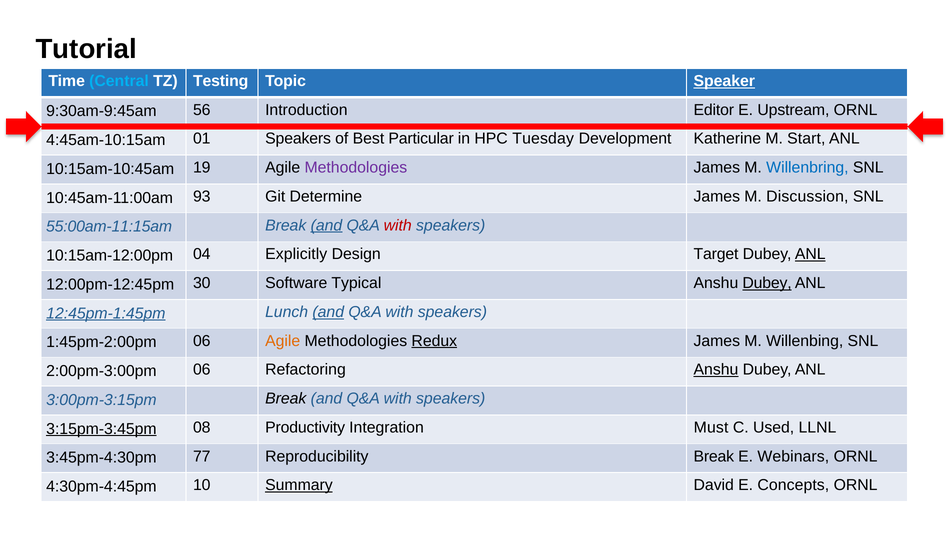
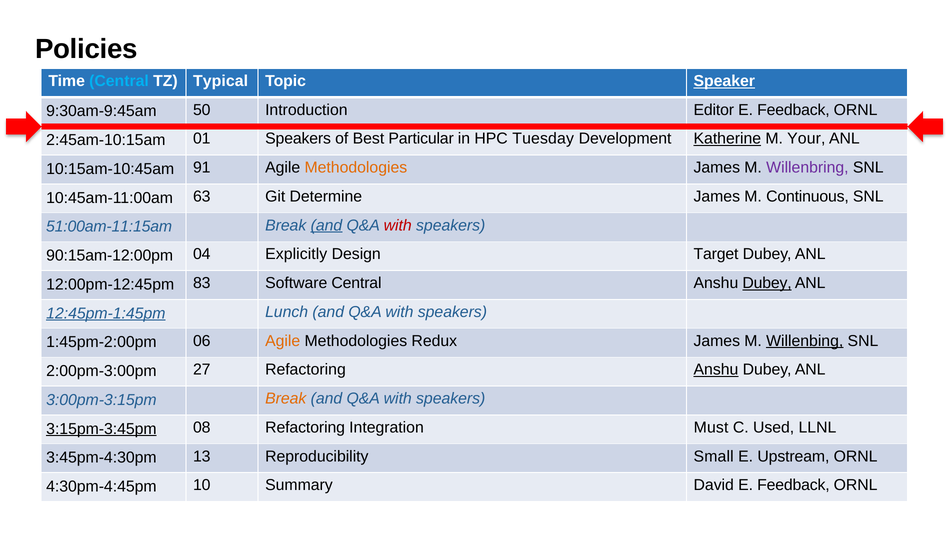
Tutorial: Tutorial -> Policies (86, 49)
Testing: Testing -> Typical (221, 81)
56: 56 -> 50 (202, 110)
Upstream: Upstream -> Feedback (793, 110)
4:45am-10:15am: 4:45am-10:15am -> 2:45am-10:15am (106, 140)
Katherine underline: none -> present (727, 139)
Start: Start -> Your (806, 139)
19: 19 -> 91 (202, 168)
Methodologies colour: purple -> orange (356, 168)
Willenbring colour: blue -> purple (807, 168)
93: 93 -> 63 (202, 197)
Discussion: Discussion -> Continuous (808, 197)
55:00am-11:15am: 55:00am-11:15am -> 51:00am-11:15am (109, 227)
10:15am-12:00pm: 10:15am-12:00pm -> 90:15am-12:00pm (110, 256)
ANL underline: present -> none (810, 254)
30: 30 -> 83 (202, 283)
Software Typical: Typical -> Central (356, 283)
and underline: present -> none (328, 312)
Redux underline: present -> none (434, 341)
Willenbing underline: none -> present (805, 341)
2:00pm-3:00pm 06: 06 -> 27 (202, 370)
Break colour: black -> orange (286, 399)
08 Productivity: Productivity -> Refactoring (305, 427)
77: 77 -> 13 (202, 456)
Reproducibility Break: Break -> Small (714, 456)
Webinars: Webinars -> Upstream (793, 456)
Summary underline: present -> none (299, 485)
David E Concepts: Concepts -> Feedback (793, 485)
